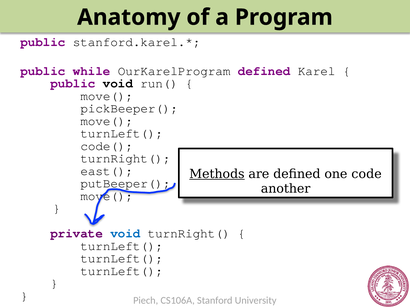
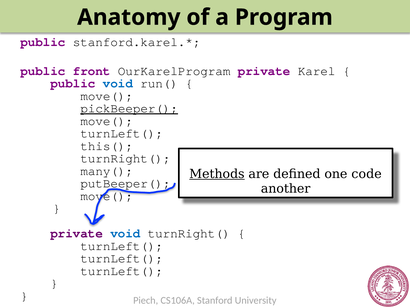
while: while -> front (92, 71)
OurKarelProgram defined: defined -> private (264, 71)
void colour: black -> blue (118, 83)
pickBeeper( underline: none -> present (129, 108)
code(: code( -> this( (107, 146)
east(: east( -> many( (107, 171)
